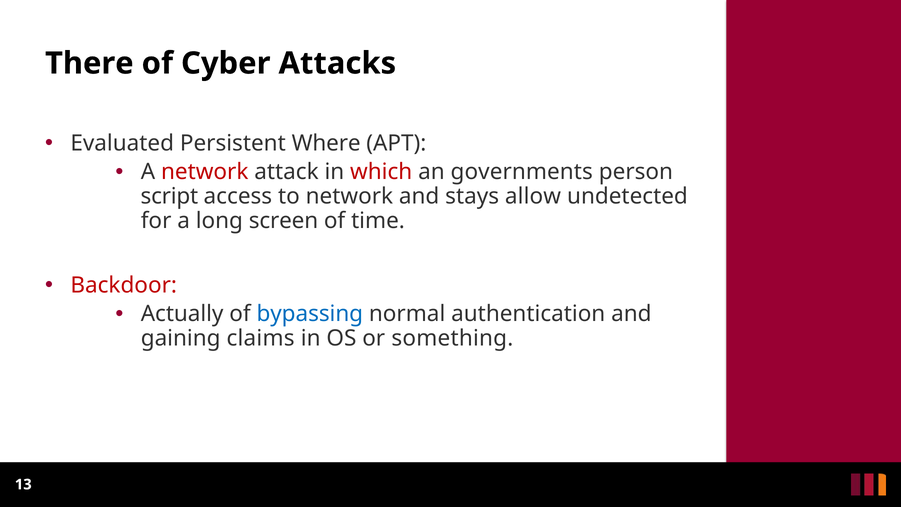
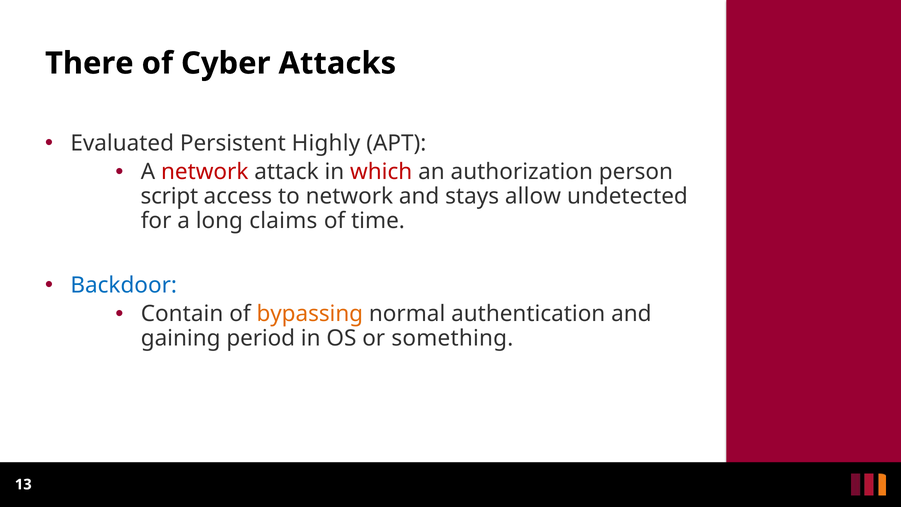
Where: Where -> Highly (326, 143)
governments: governments -> authorization (522, 172)
screen: screen -> claims (283, 221)
Backdoor colour: red -> blue (124, 285)
Actually: Actually -> Contain (182, 314)
bypassing colour: blue -> orange (310, 314)
claims: claims -> period (261, 338)
